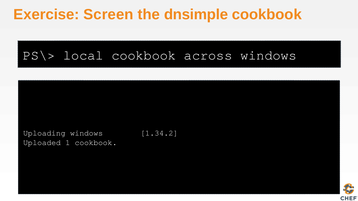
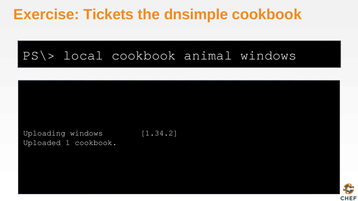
Screen: Screen -> Tickets (109, 15)
across: across -> animal (208, 55)
